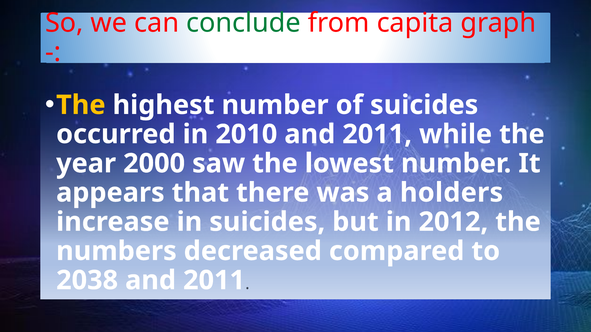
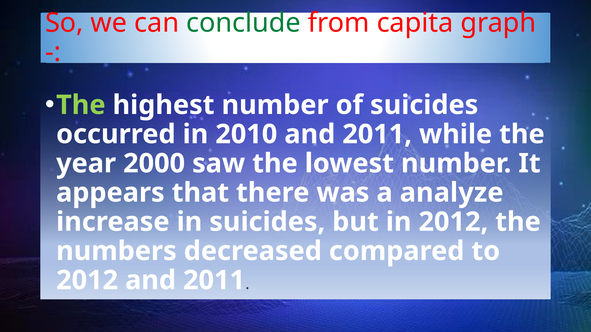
The colour: yellow -> light green (81, 105)
holders: holders -> analyze (452, 193)
2038: 2038 -> 2012 (87, 281)
